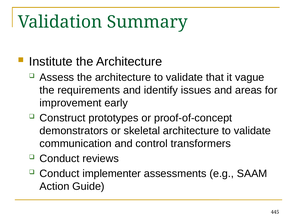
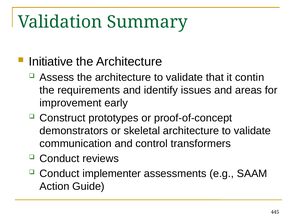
Institute: Institute -> Initiative (51, 62)
vague: vague -> contin (250, 78)
